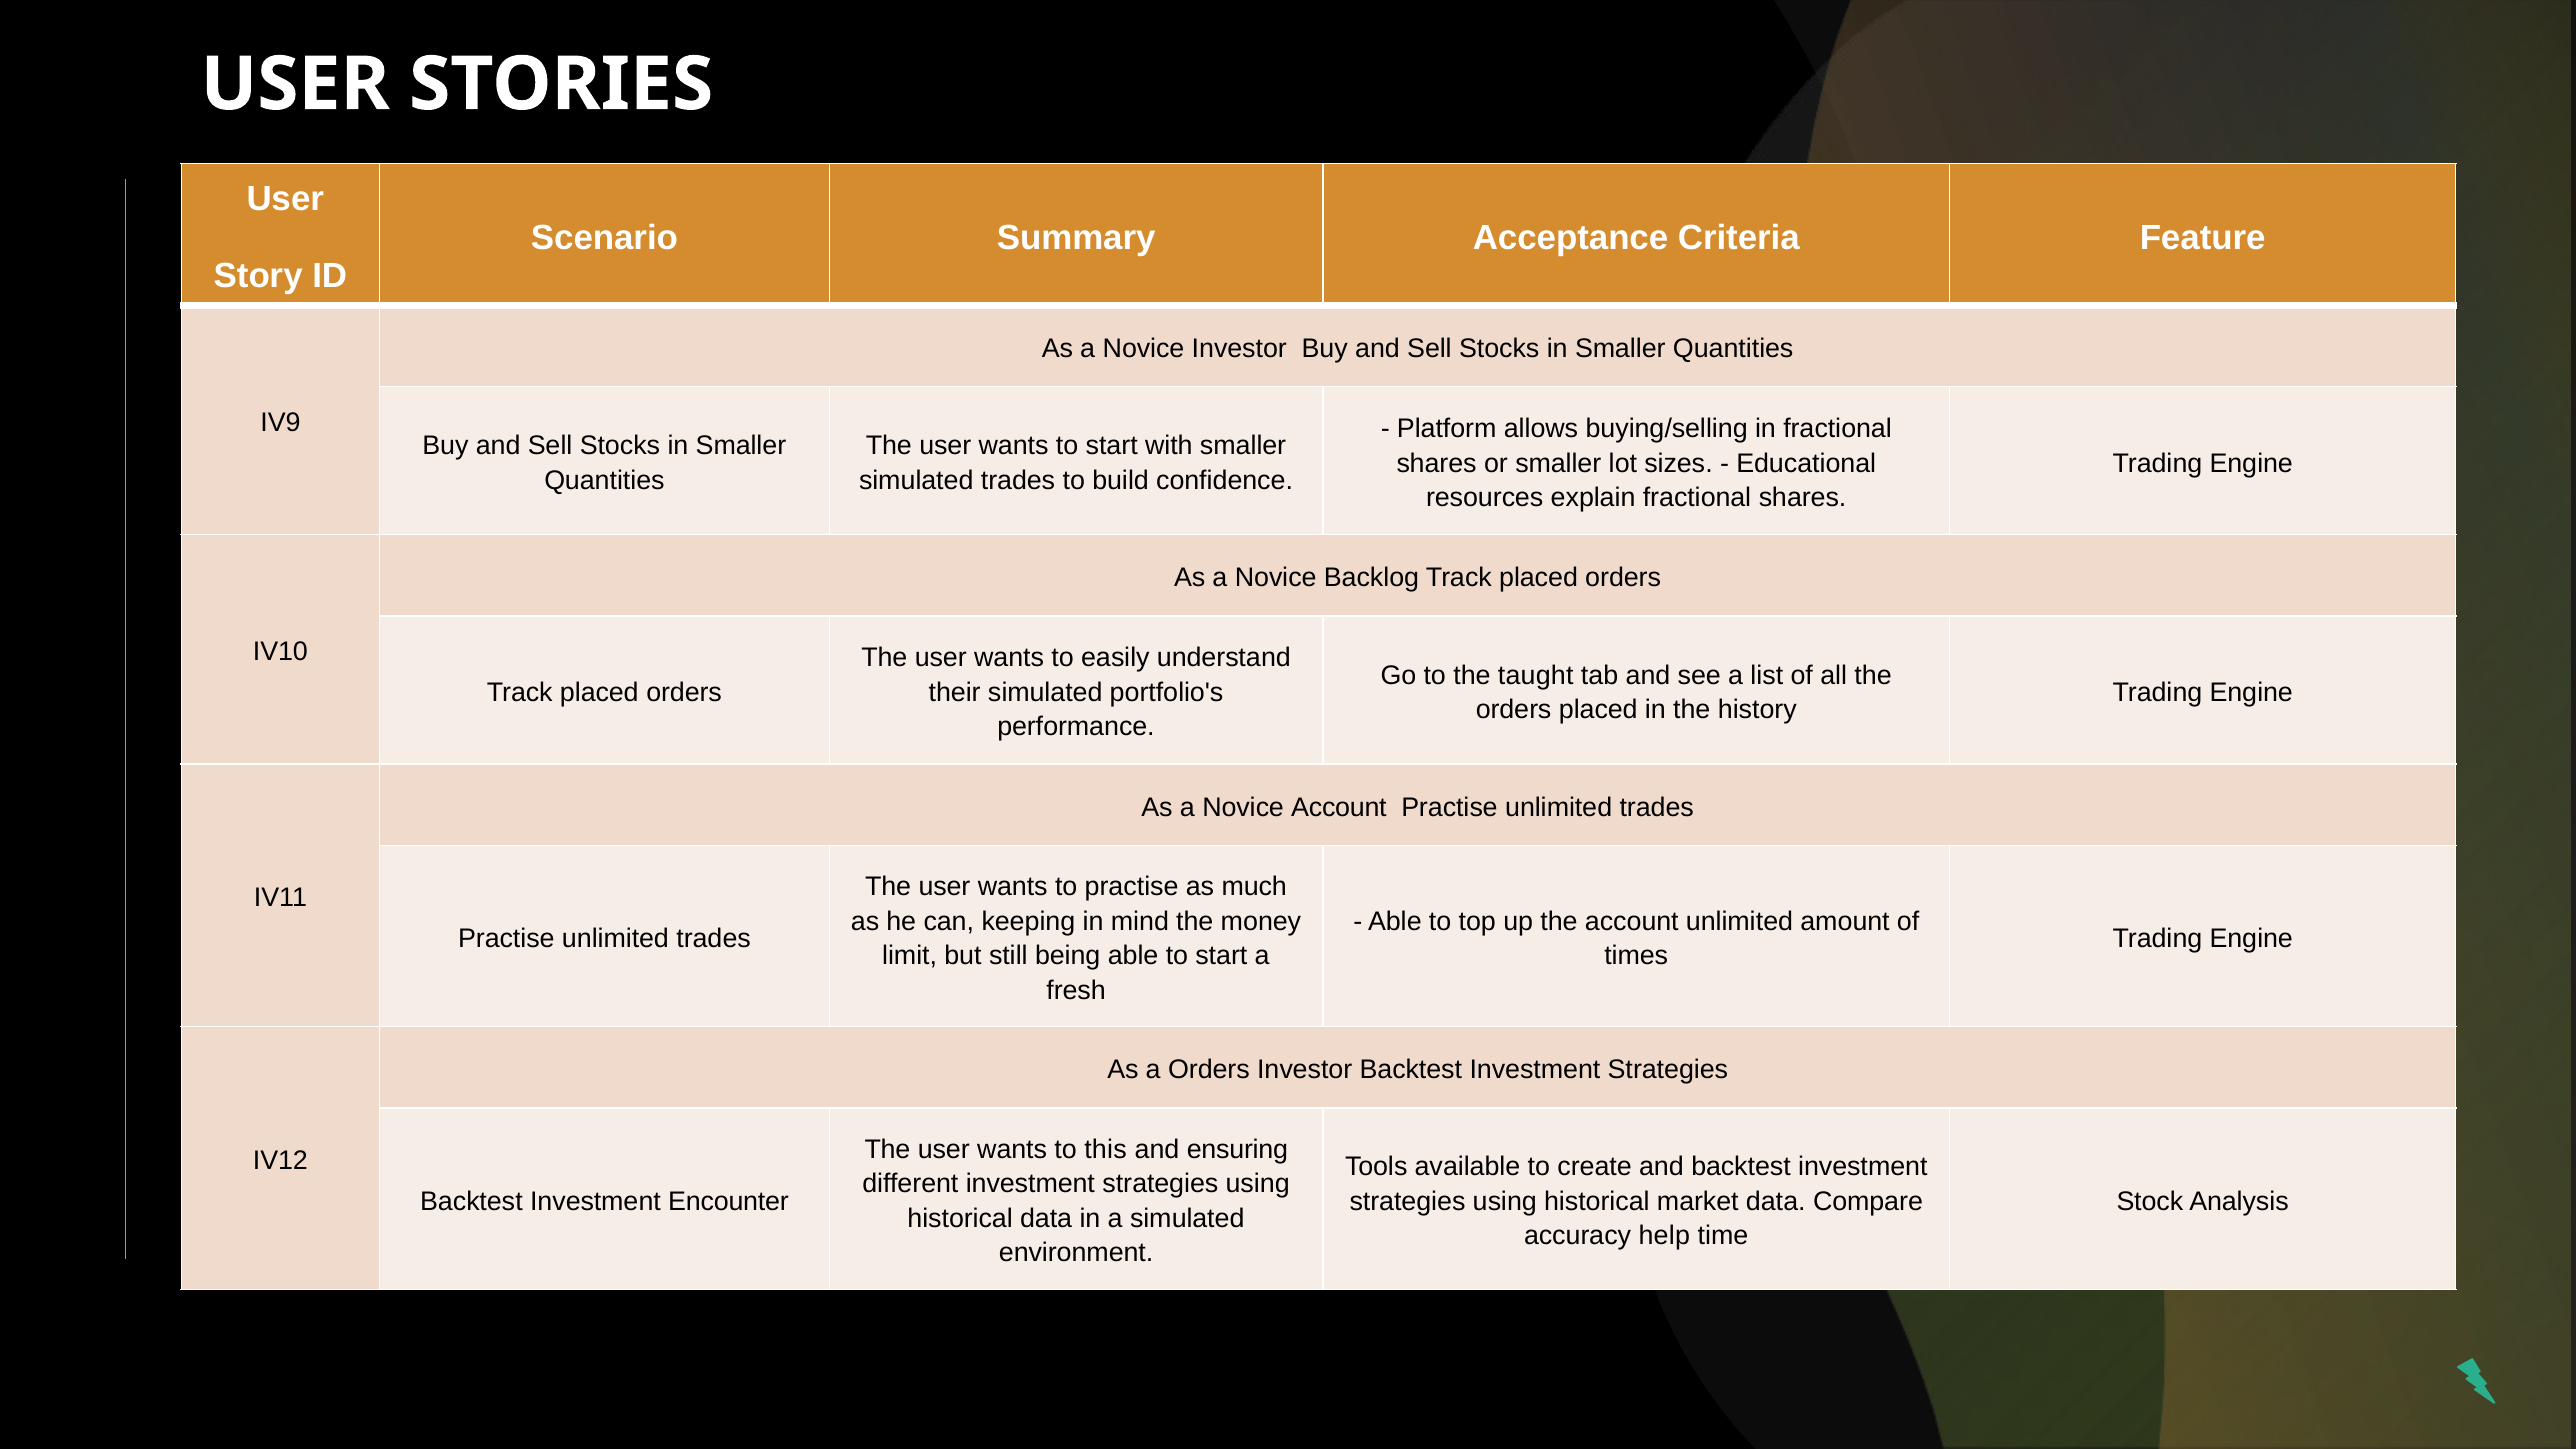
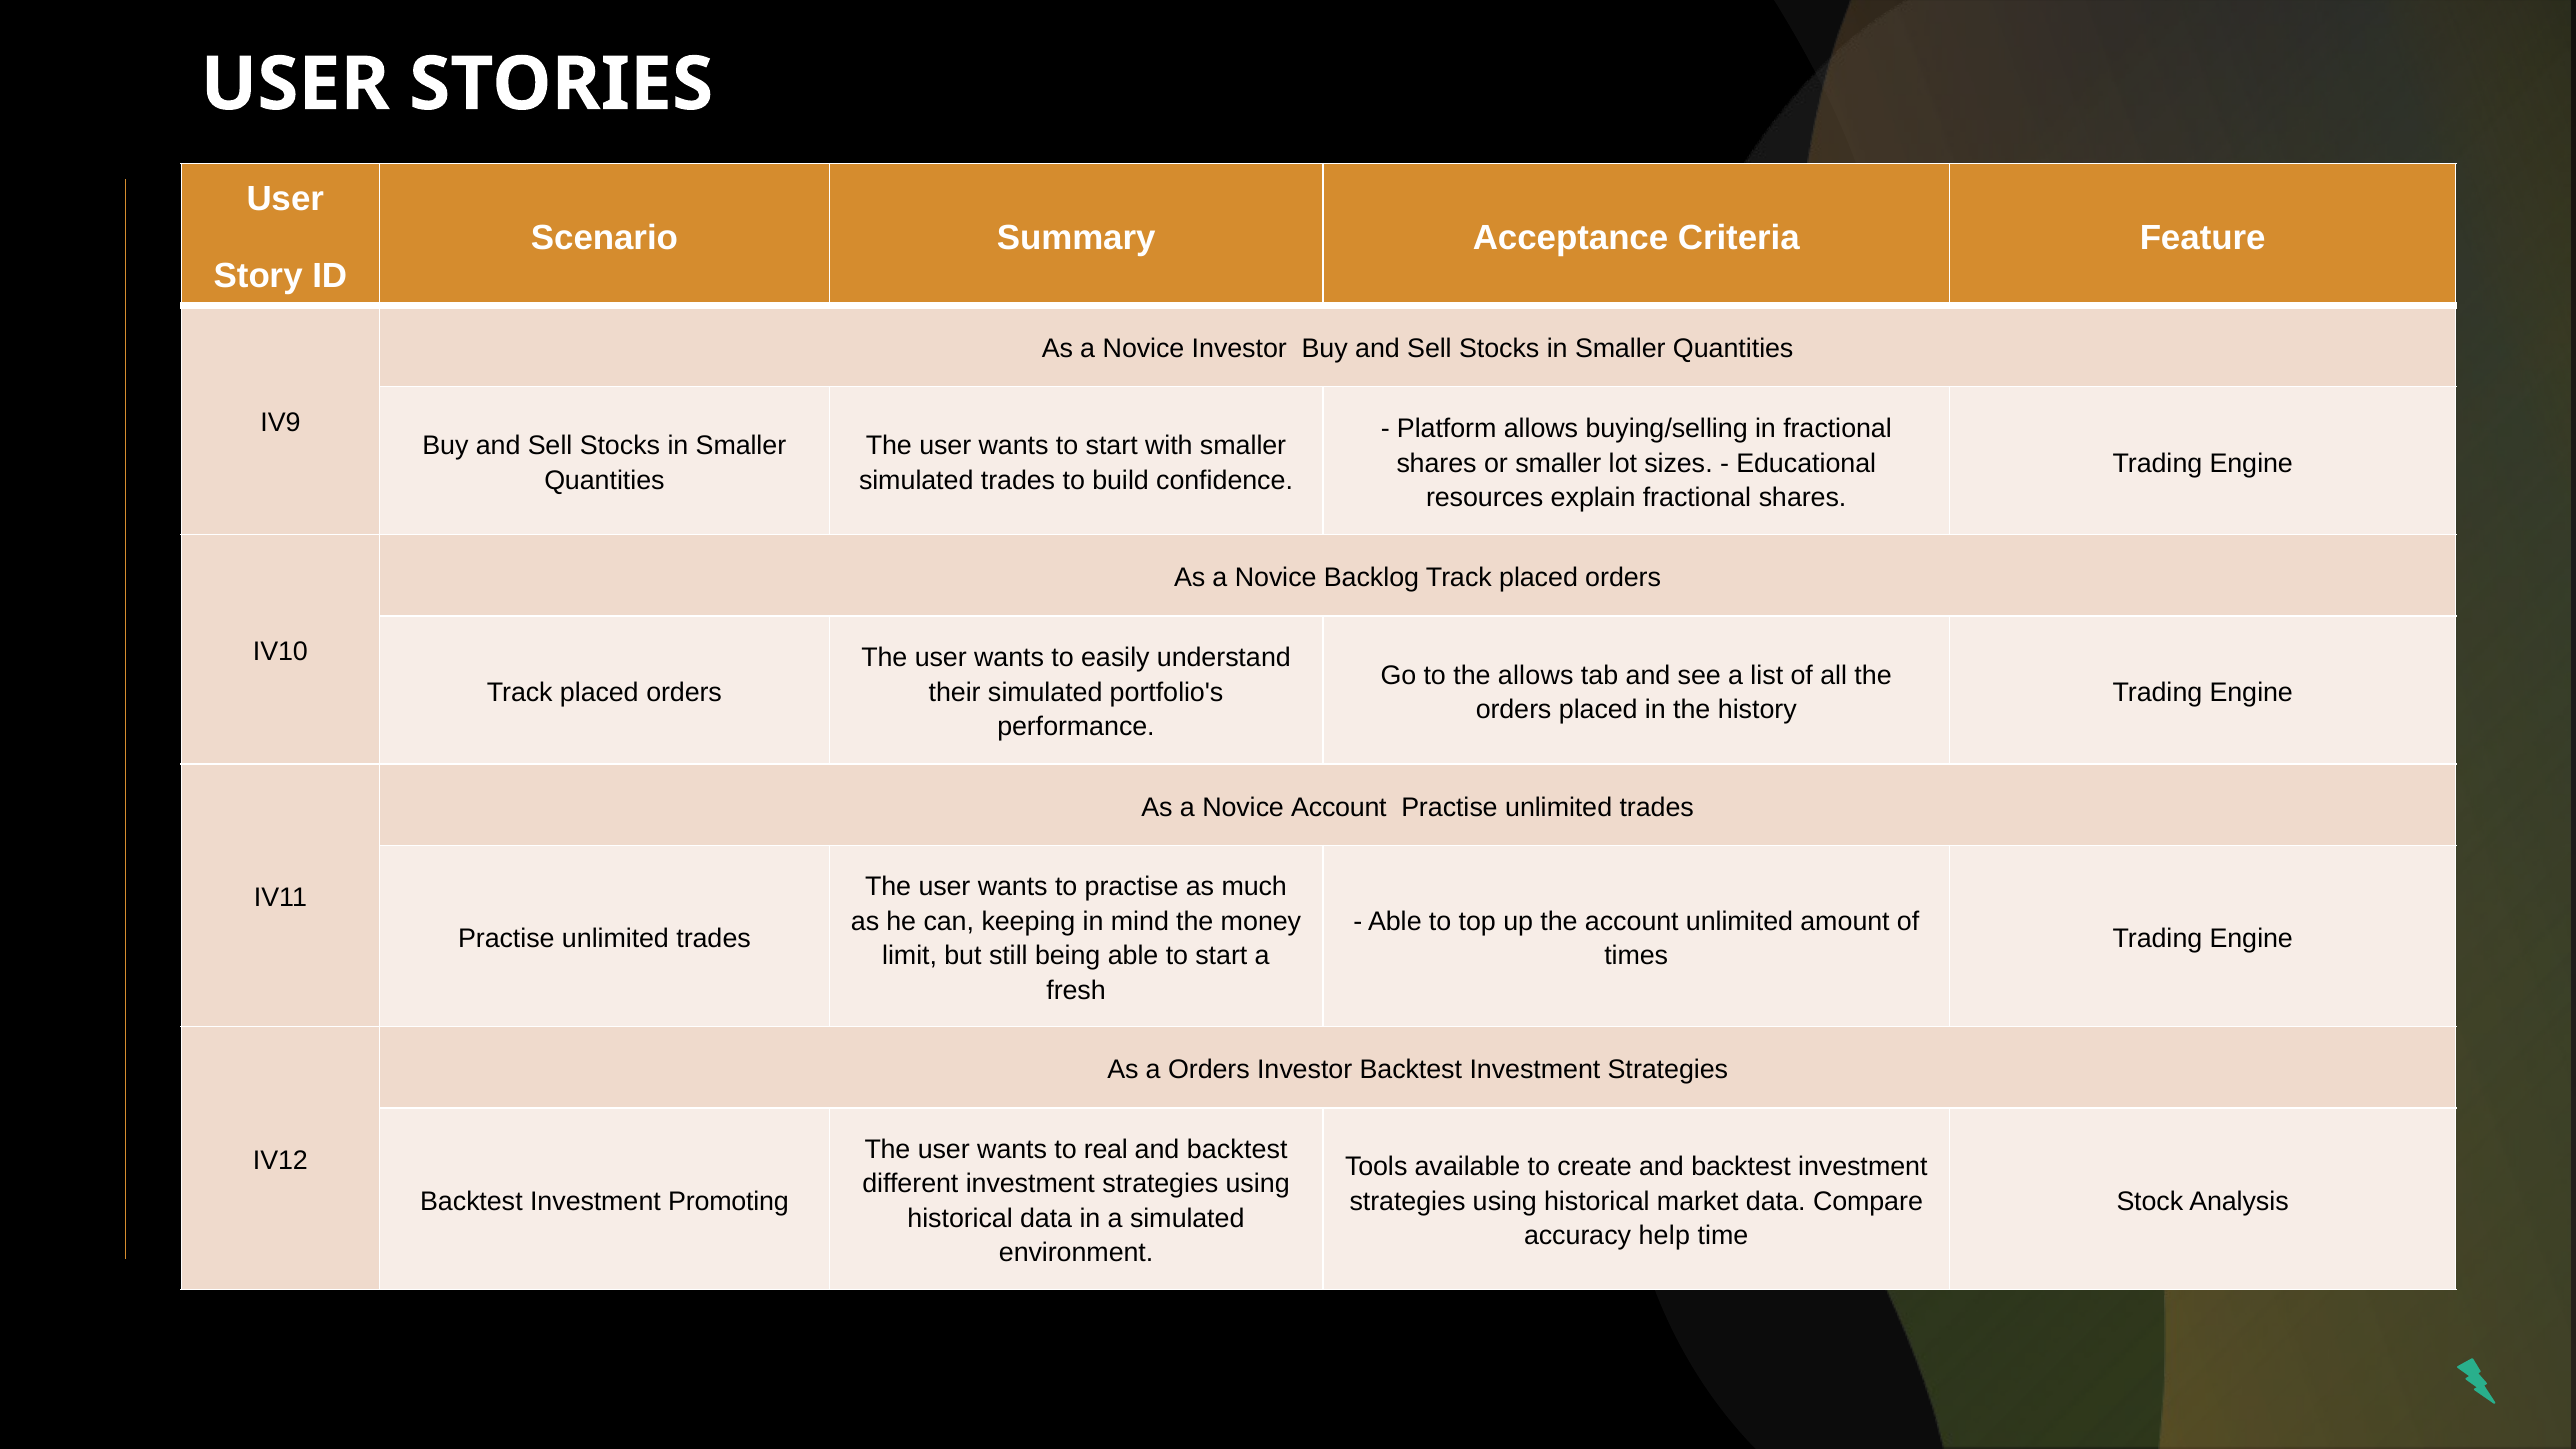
the taught: taught -> allows (1536, 675)
this: this -> real (1106, 1149)
ensuring: ensuring -> backtest (1237, 1149)
Encounter: Encounter -> Promoting (729, 1201)
